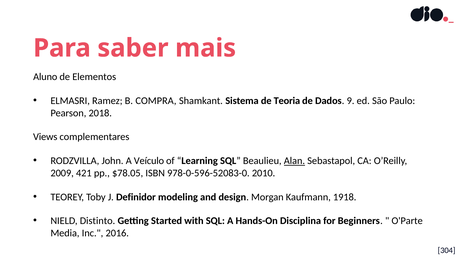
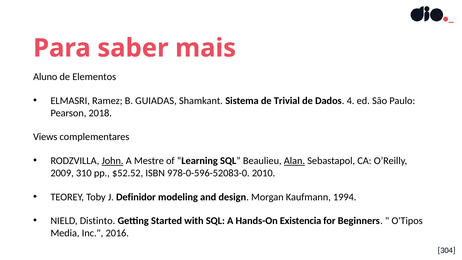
COMPRA: COMPRA -> GUIADAS (156, 101)
Teoria: Teoria -> Trivial (287, 101)
9: 9 -> 4 (351, 101)
John underline: none -> present (113, 161)
Veículo: Veículo -> Mestre (149, 161)
421: 421 -> 310 (84, 173)
$78.05: $78.05 -> $52.52 (128, 173)
1918: 1918 -> 1994 (345, 197)
Disciplina: Disciplina -> Existencia (301, 221)
O'Parte: O'Parte -> O'Tipos (407, 221)
